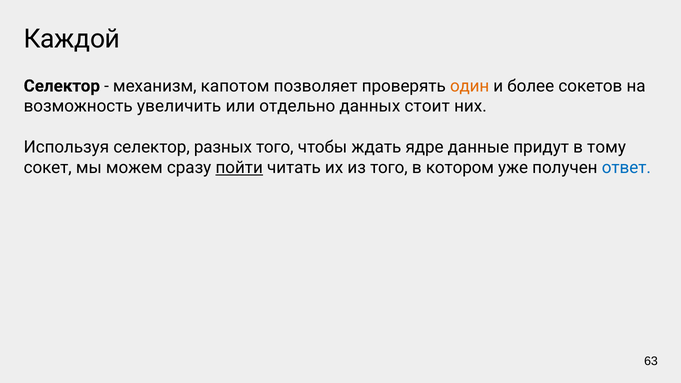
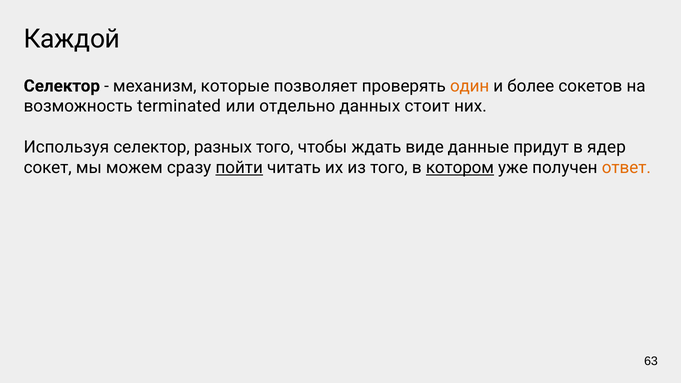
капотом: капотом -> которые (235, 86)
увеличить: увеличить -> terminated (179, 106)
ядре: ядре -> виде (425, 147)
тому: тому -> ядер (607, 147)
котором underline: none -> present (460, 168)
ответ colour: blue -> orange (626, 168)
